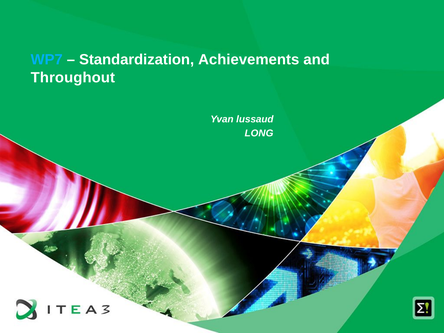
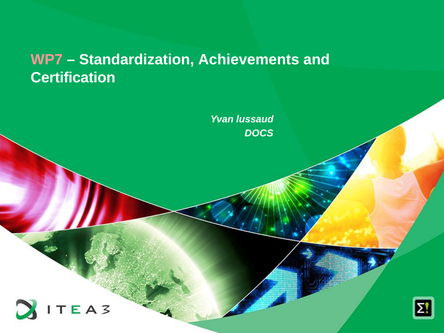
WP7 colour: light blue -> pink (47, 60)
Throughout: Throughout -> Certification (73, 78)
LONG: LONG -> DOCS (259, 133)
